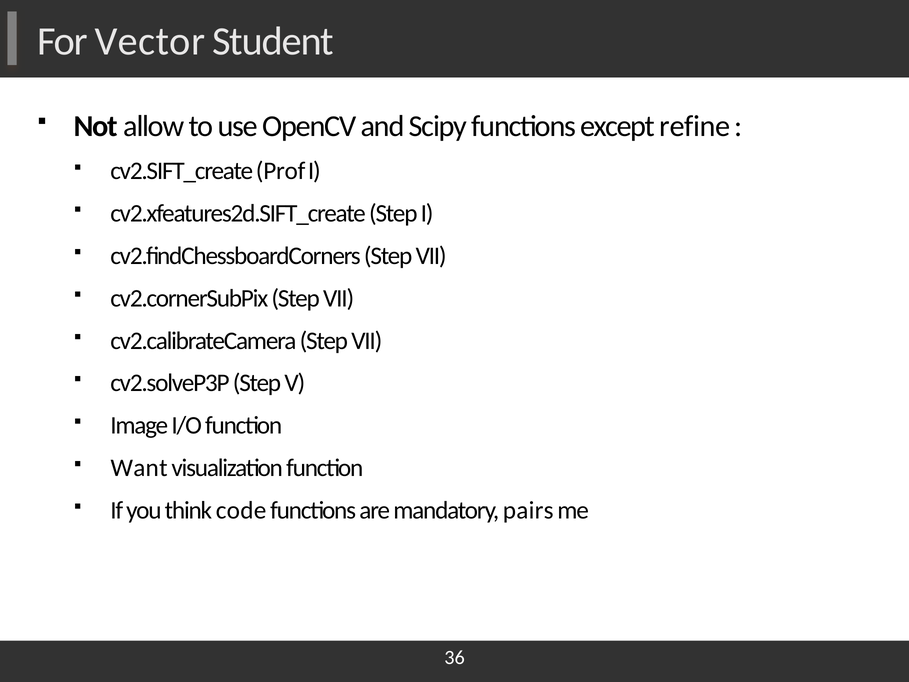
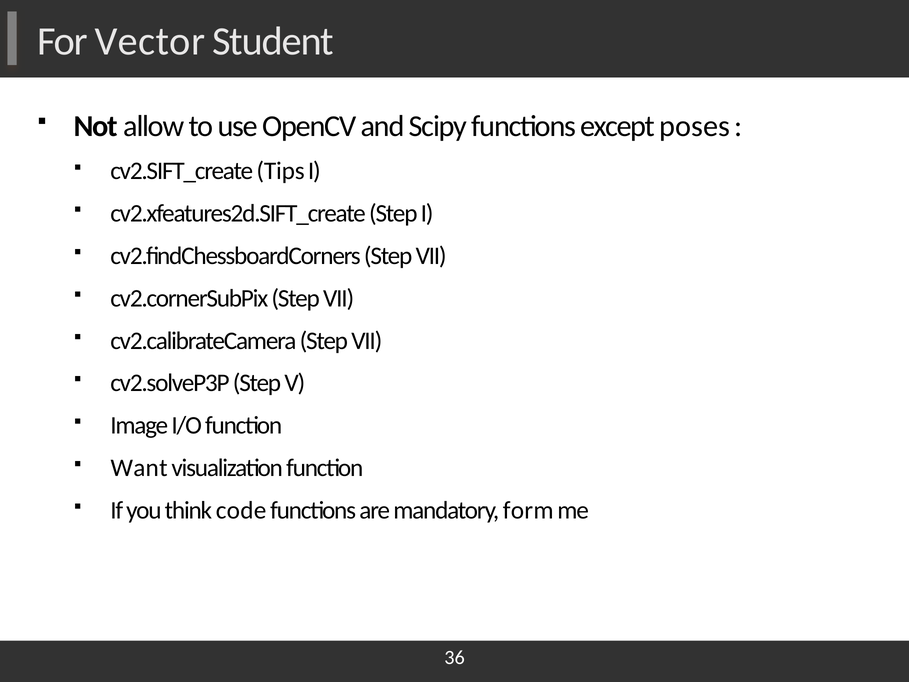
refine: refine -> poses (695, 126)
Prof: Prof -> Tips (281, 171)
pairs: pairs -> form (528, 510)
